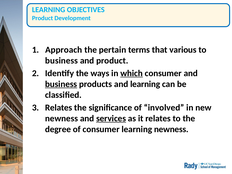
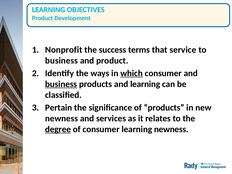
Approach: Approach -> Nonprofit (64, 50)
pertain: pertain -> success (113, 50)
various: various -> service (183, 50)
Relates: Relates -> Pertain (59, 108)
of involved: involved -> products (164, 108)
services underline: present -> none (111, 118)
degree underline: none -> present (58, 129)
